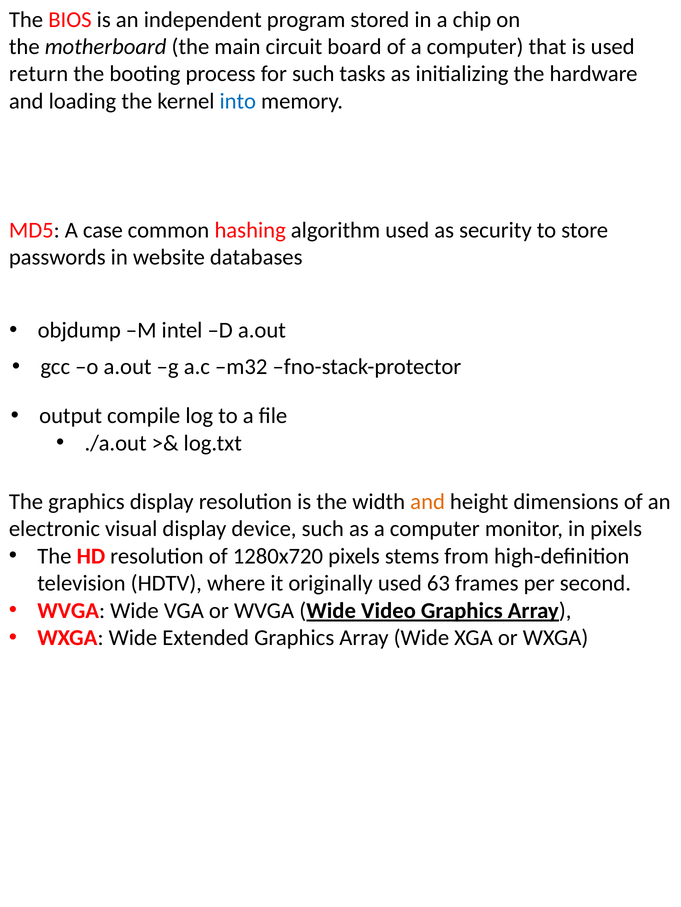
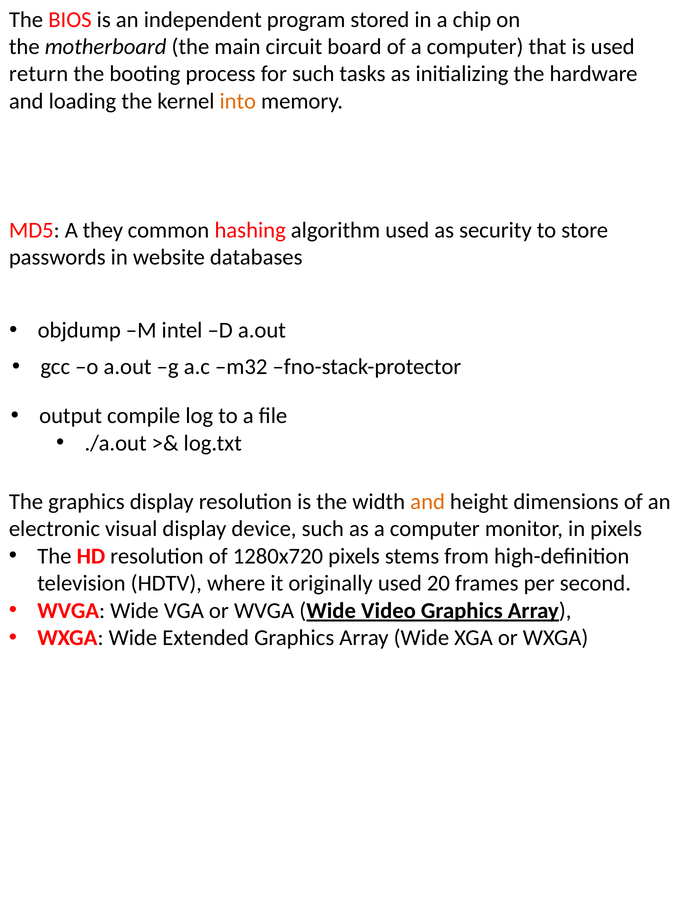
into colour: blue -> orange (238, 101)
case: case -> they (103, 231)
63: 63 -> 20 (438, 584)
